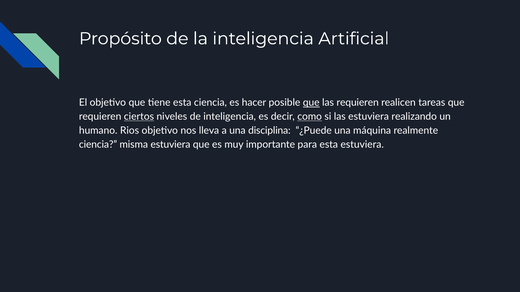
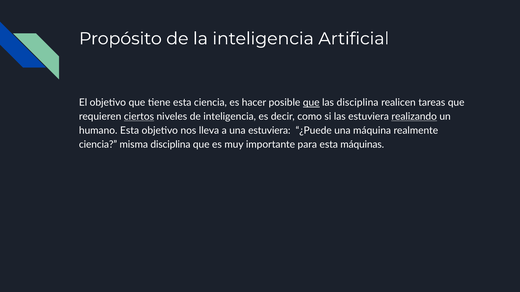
las requieren: requieren -> disciplina (358, 103)
como underline: present -> none (310, 117)
realizando underline: none -> present (414, 117)
humano Rios: Rios -> Esta (130, 131)
una disciplina: disciplina -> estuviera (269, 131)
misma estuviera: estuviera -> disciplina (170, 145)
esta estuviera: estuviera -> máquinas (362, 145)
